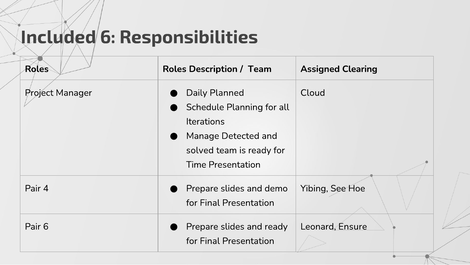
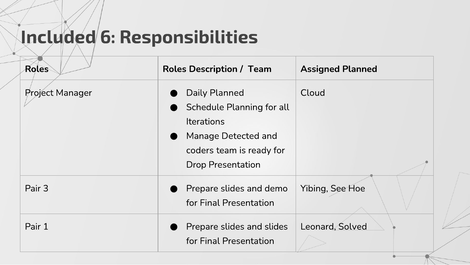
Assigned Clearing: Clearing -> Planned (360, 69)
solved: solved -> coders (200, 150)
Time: Time -> Drop (196, 164)
4: 4 -> 3 (46, 188)
Pair 6: 6 -> 1 (46, 226)
and ready: ready -> slides (276, 226)
Ensure: Ensure -> Solved (353, 226)
